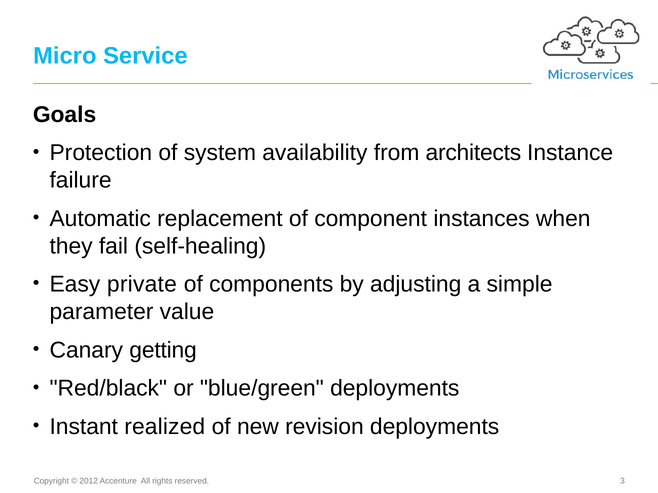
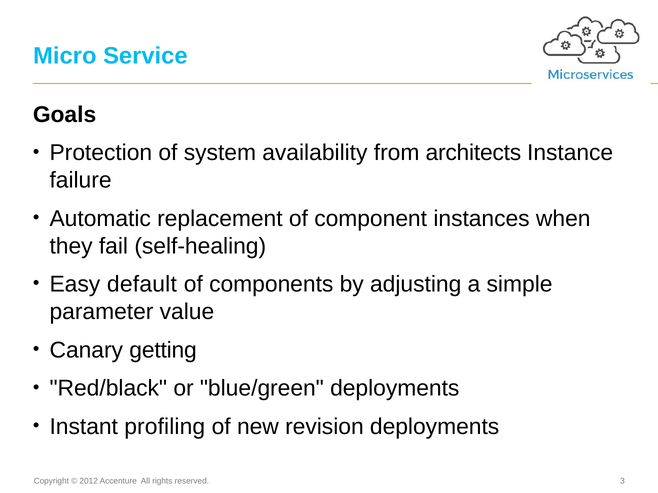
private: private -> default (142, 285)
realized: realized -> profiling (165, 427)
